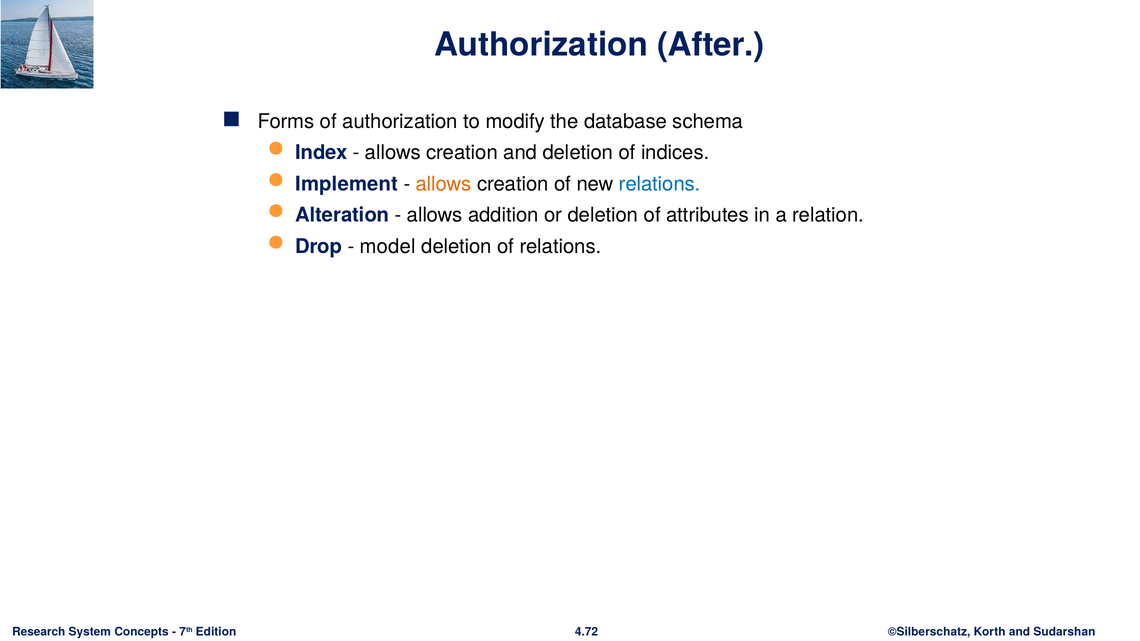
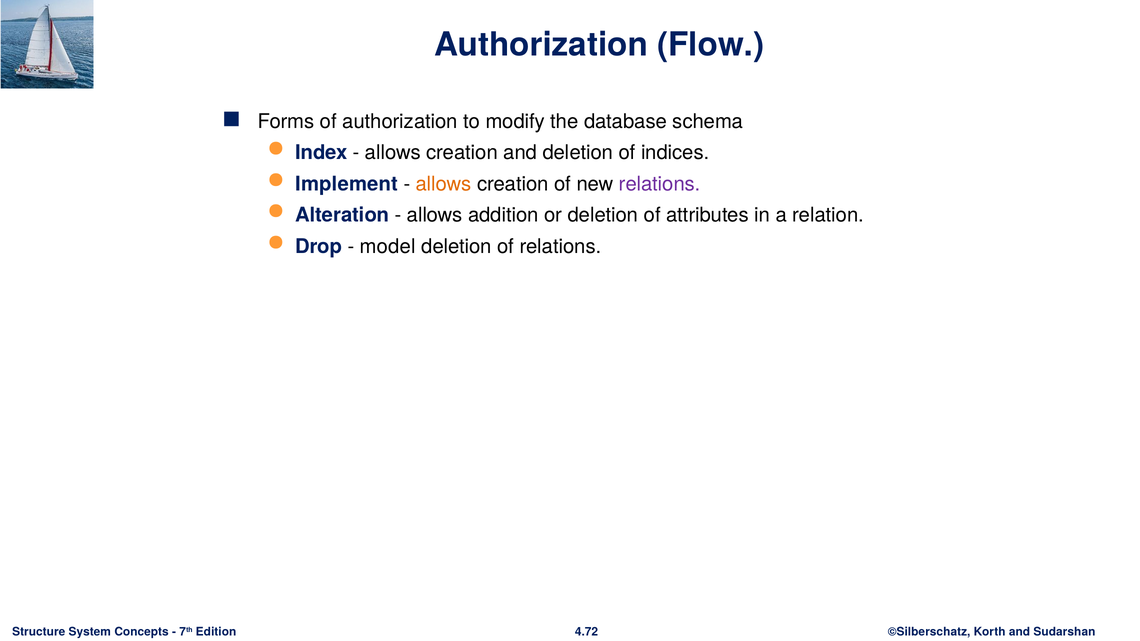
After: After -> Flow (711, 45)
relations colour: blue -> purple (660, 184)
Research: Research -> Structure (39, 632)
